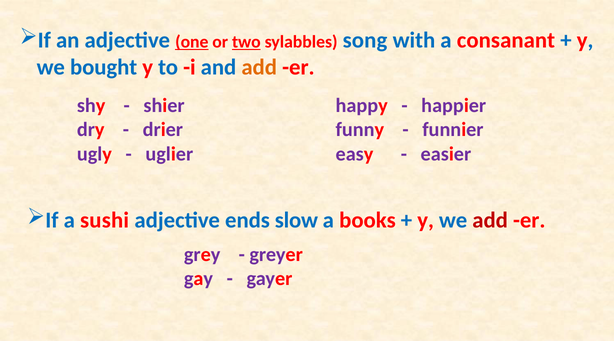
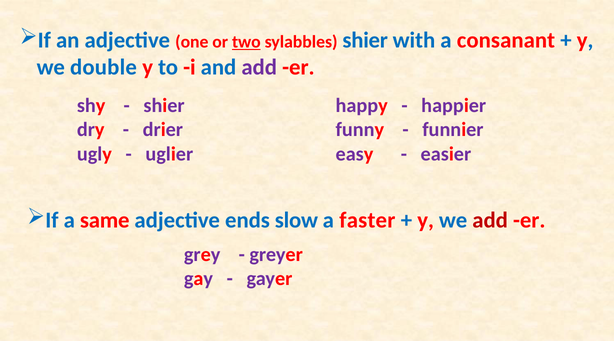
one underline: present -> none (192, 42)
sylabbles song: song -> shier (365, 40)
bought: bought -> double (103, 68)
add colour: orange -> purple (259, 68)
sushi: sushi -> same (105, 220)
books: books -> faster (367, 220)
